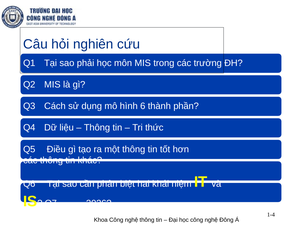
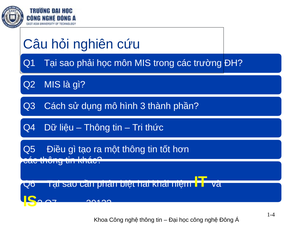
6: 6 -> 3 (143, 106)
2026: 2026 -> 2012 (99, 203)
